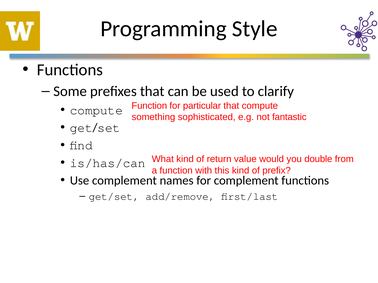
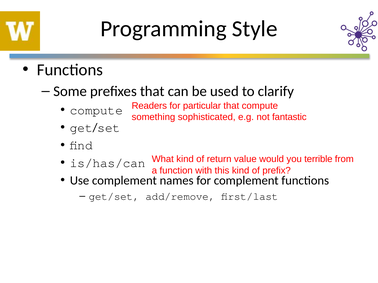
Function: Function -> Readers (149, 106)
double: double -> terrible (318, 159)
